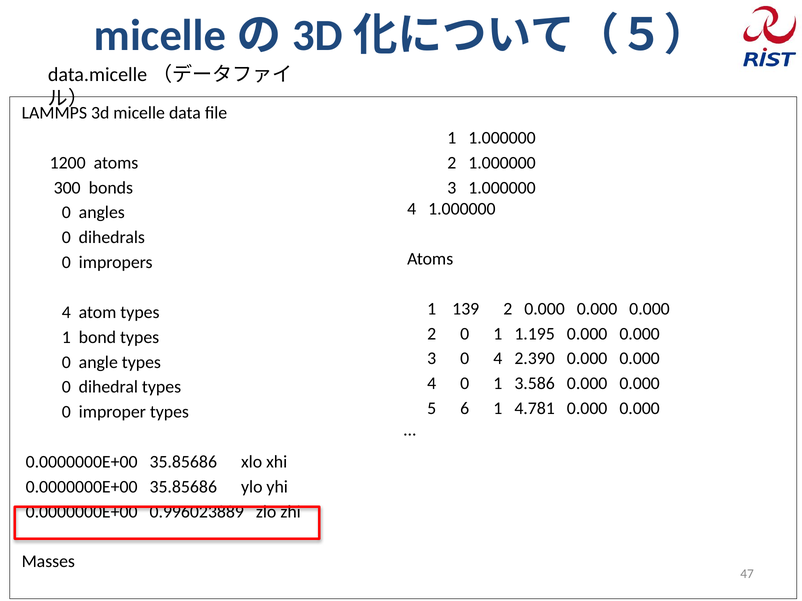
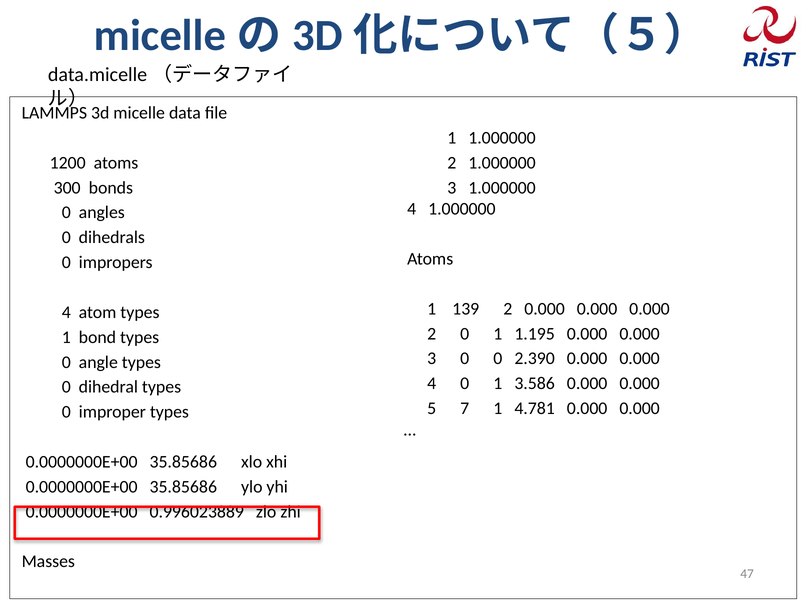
0 4: 4 -> 0 (498, 359)
6: 6 -> 7 (465, 409)
